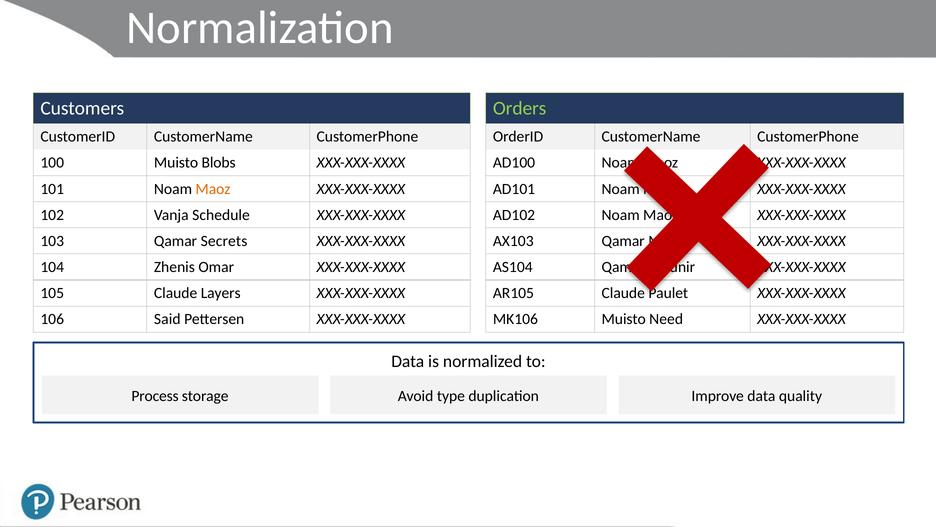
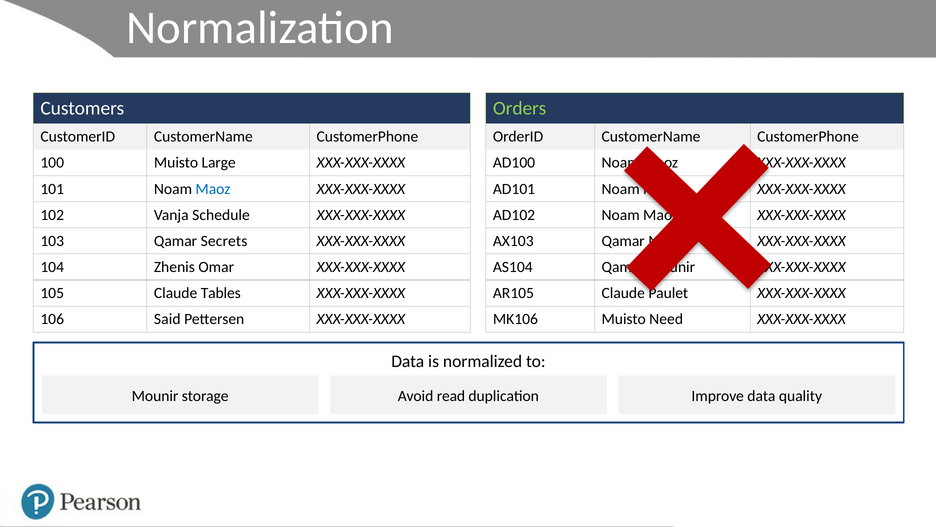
Blobs: Blobs -> Large (219, 163)
Maoz colour: orange -> blue (213, 189)
Layers: Layers -> Tables (221, 293)
Process: Process -> Mounir (155, 396)
type: type -> read (451, 396)
